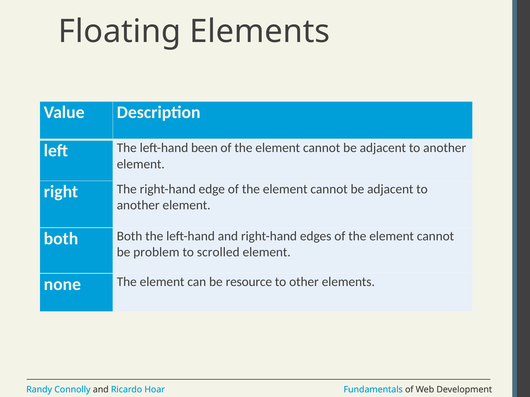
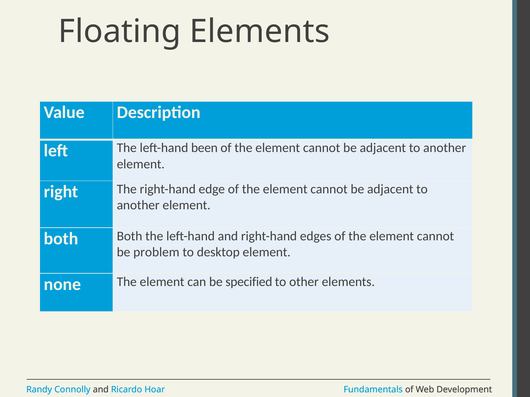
scrolled: scrolled -> desktop (218, 252)
resource: resource -> specified (249, 282)
